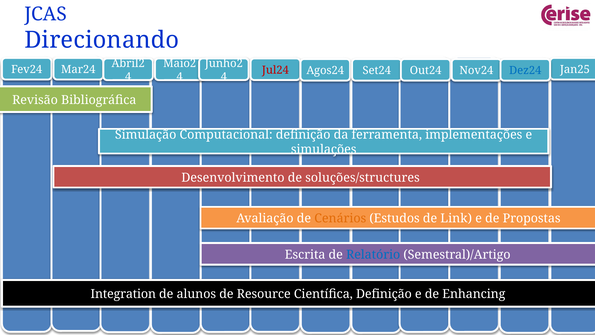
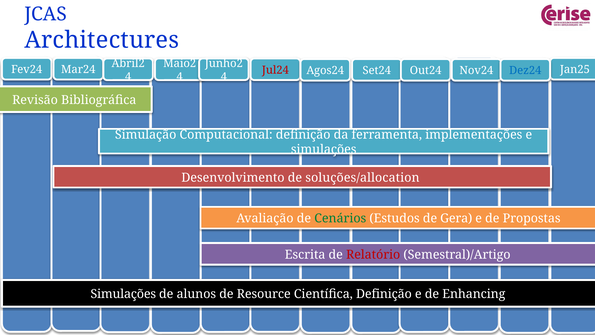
Direcionando: Direcionando -> Architectures (102, 40)
soluções/structures: soluções/structures -> soluções/allocation (362, 177)
Cenários colour: orange -> green (340, 218)
Link: Link -> Gera (456, 218)
Relatório colour: blue -> red (373, 254)
Integration: Integration -> Simulações (123, 294)
